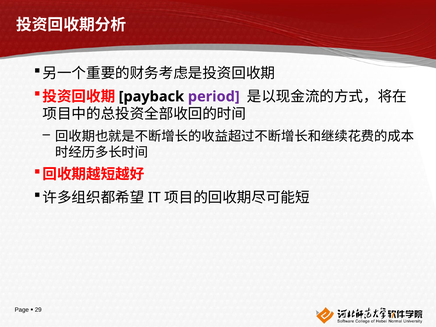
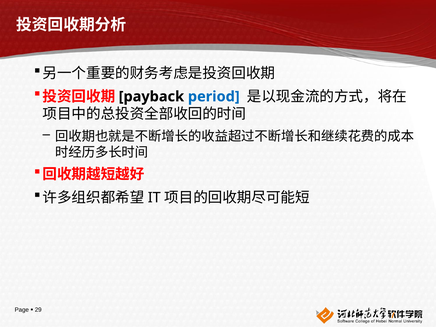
period colour: purple -> blue (214, 97)
